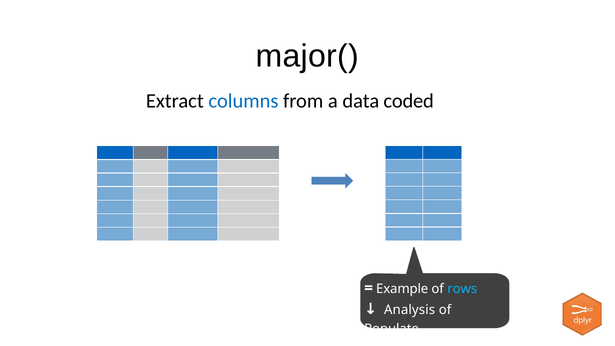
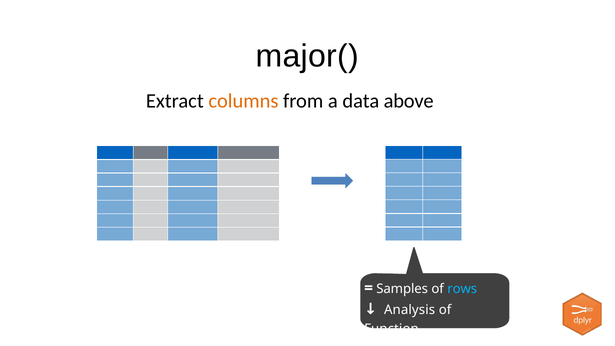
columns colour: blue -> orange (243, 101)
coded: coded -> above (409, 101)
Example: Example -> Samples (402, 289)
Populate: Populate -> Function (391, 329)
